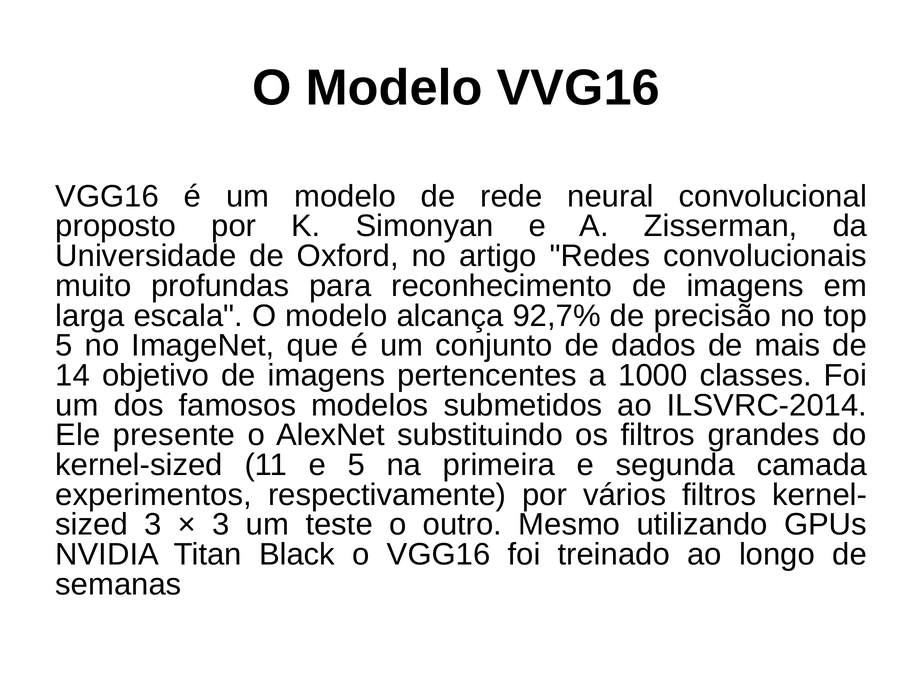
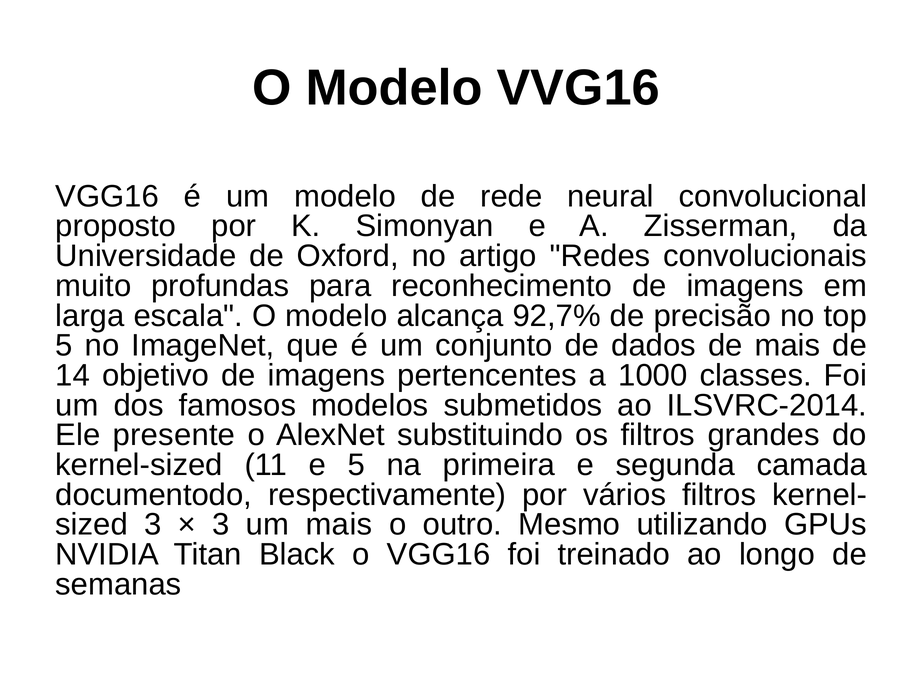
experimentos: experimentos -> documentodo (154, 495)
um teste: teste -> mais (339, 524)
